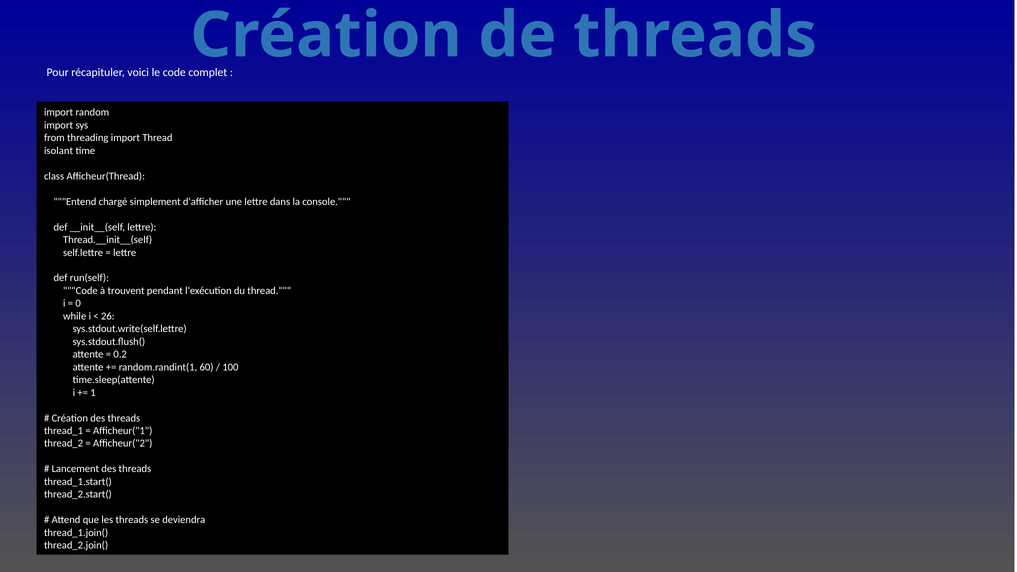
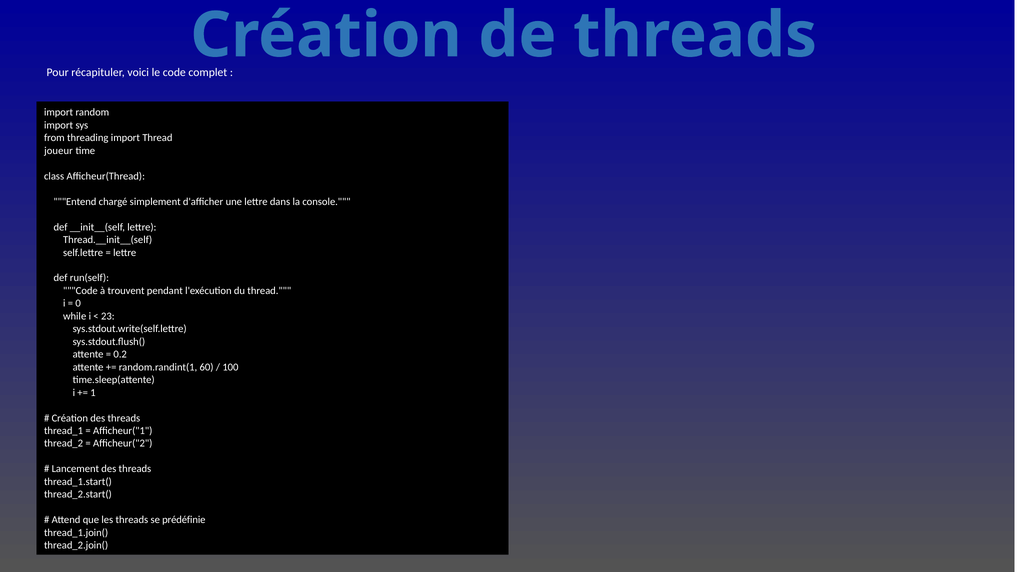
isolant: isolant -> joueur (59, 151)
26: 26 -> 23 (108, 316)
deviendra: deviendra -> prédéfinie (184, 520)
